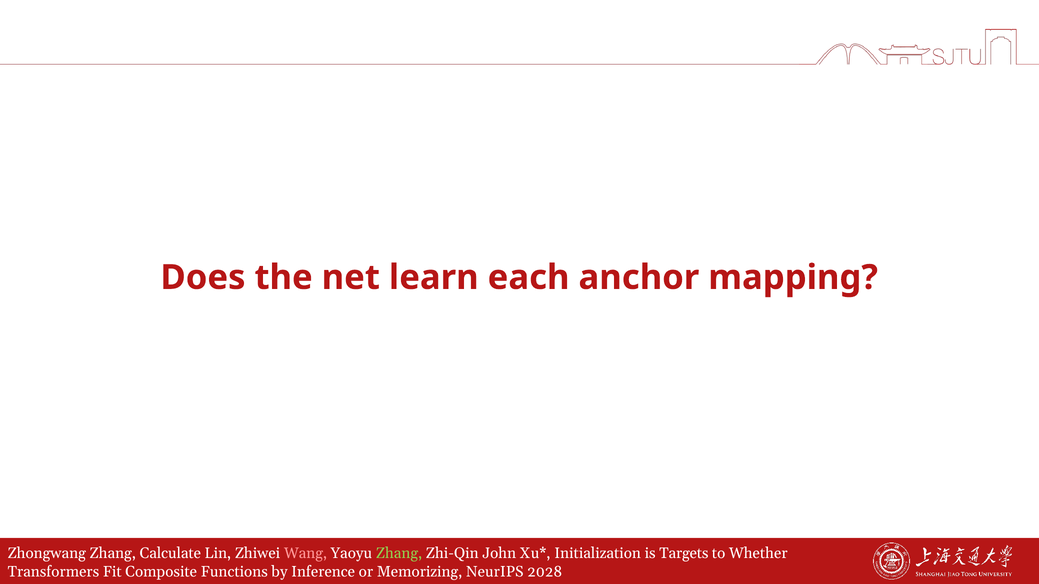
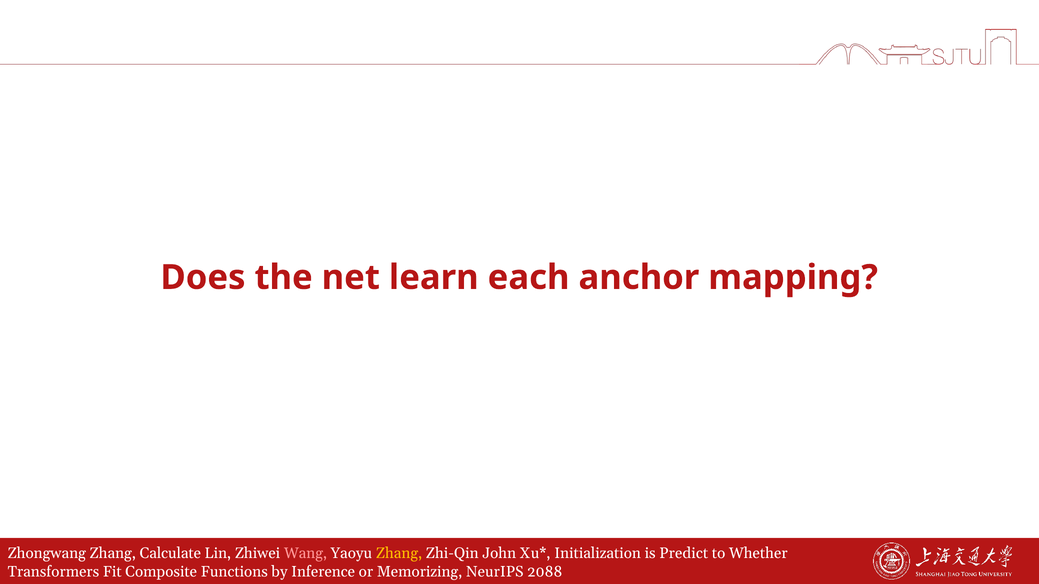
Zhang colour: light green -> yellow (399, 554)
Targets: Targets -> Predict (684, 554)
2028: 2028 -> 2088 (545, 572)
